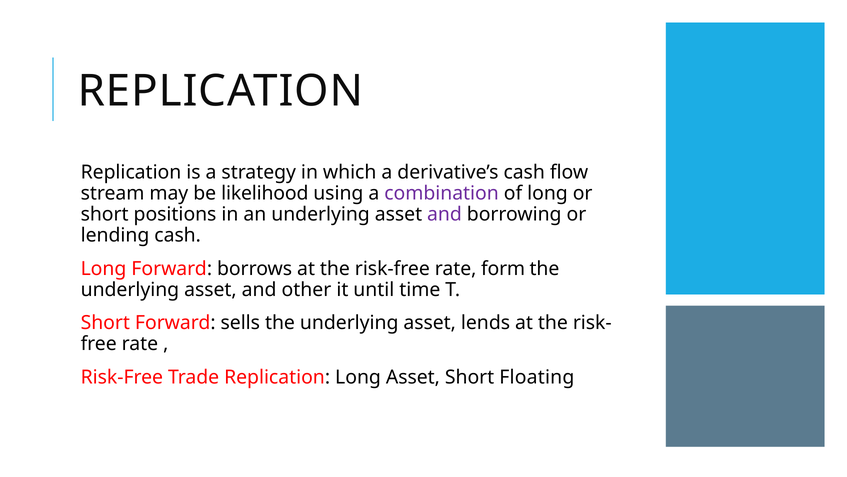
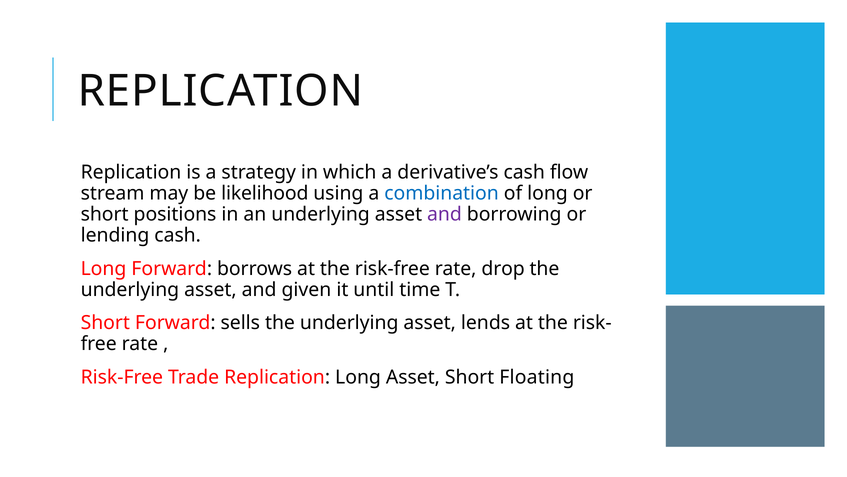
combination colour: purple -> blue (442, 193)
form: form -> drop (503, 268)
other: other -> given (306, 289)
